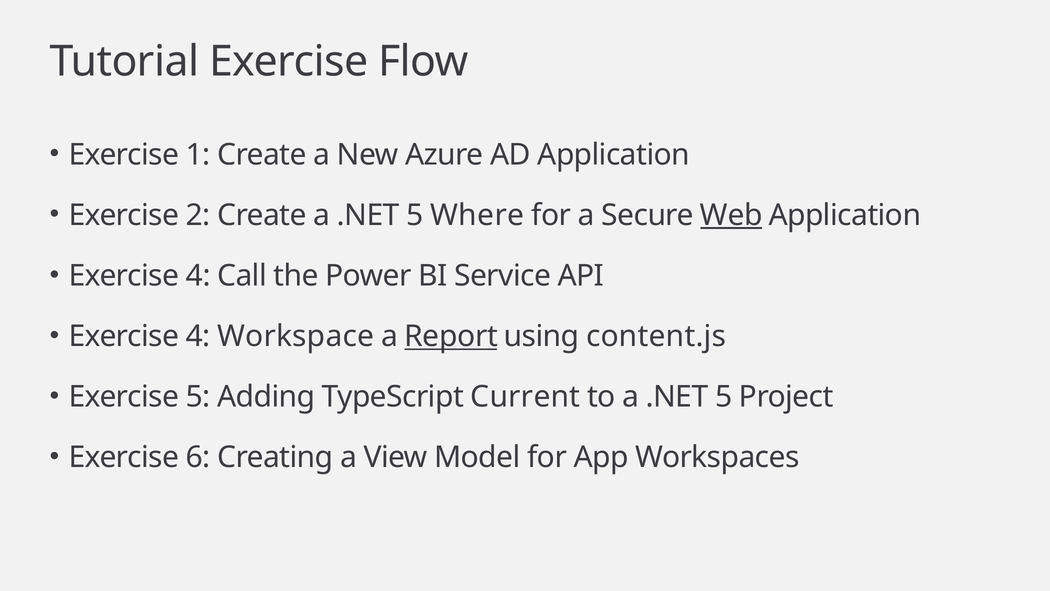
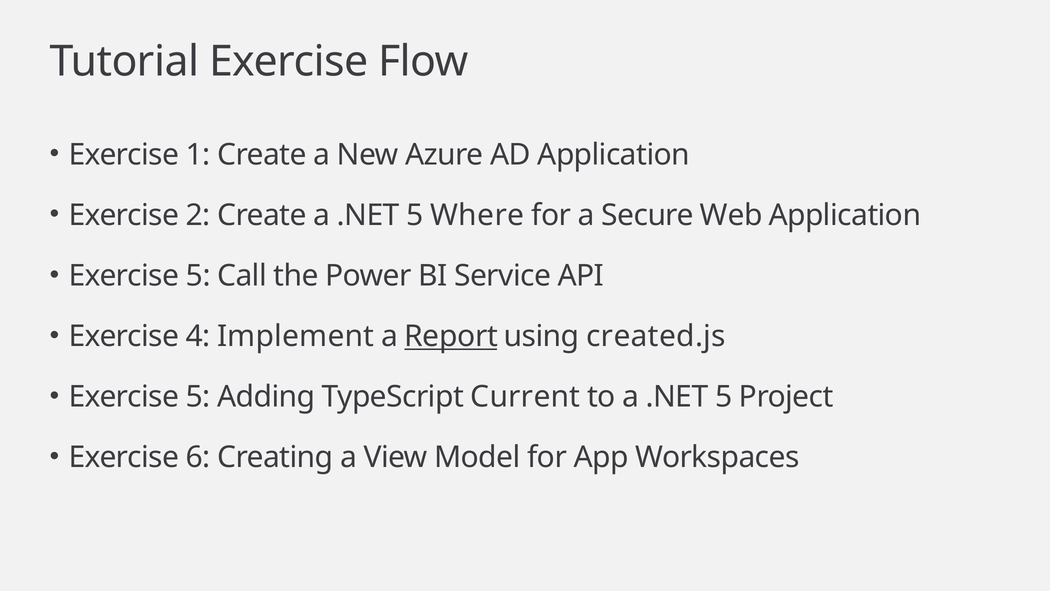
Web underline: present -> none (731, 215)
4: 4 -> 5 (198, 276)
Workspace: Workspace -> Implement (296, 336)
content.js: content.js -> created.js (656, 336)
